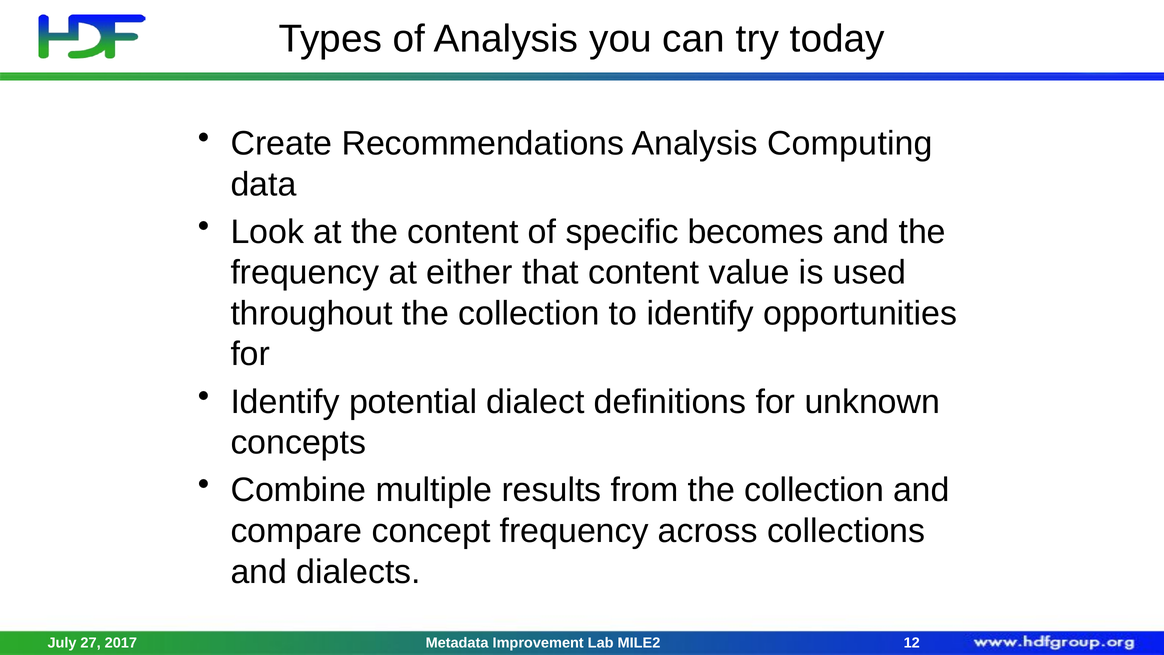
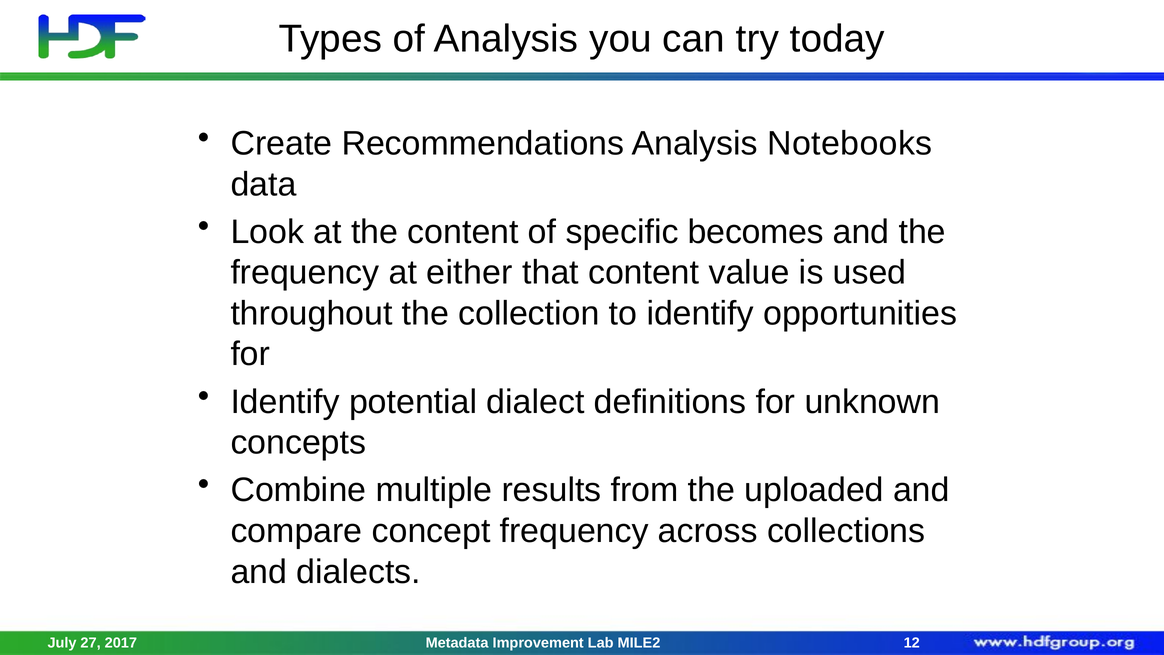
Computing: Computing -> Notebooks (850, 144)
from the collection: collection -> uploaded (814, 490)
